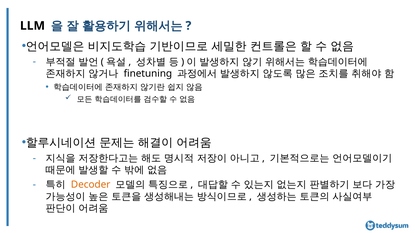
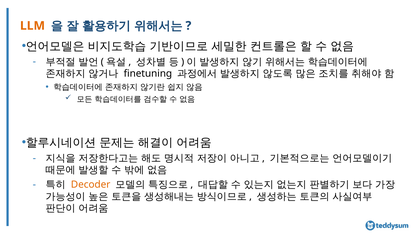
LLM colour: black -> orange (32, 26)
